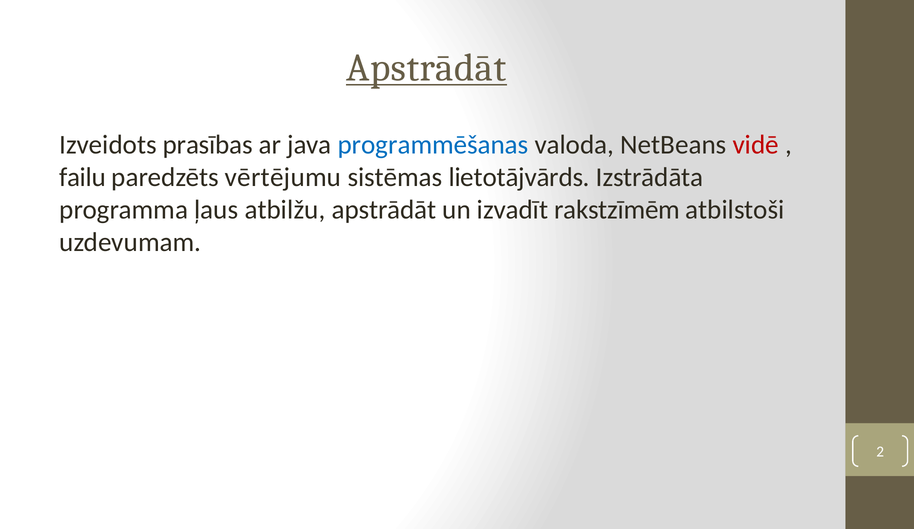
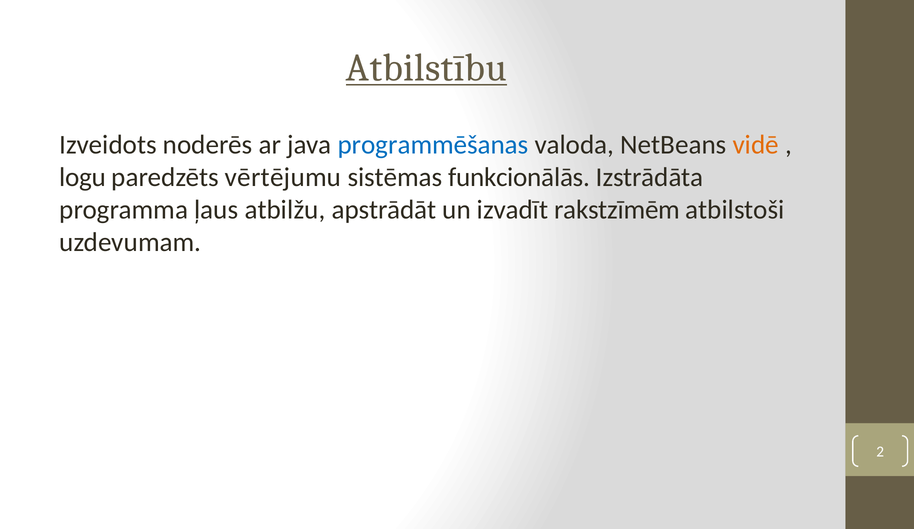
Apstrādāt: Apstrādāt -> Atbilstību (426, 68)
prasības: prasības -> noderēs (208, 145)
vidē colour: red -> orange (756, 145)
failu: failu -> logu (83, 177)
lietotājvārds: lietotājvārds -> funkcionālās (519, 177)
